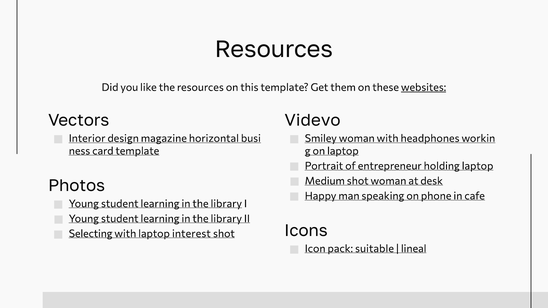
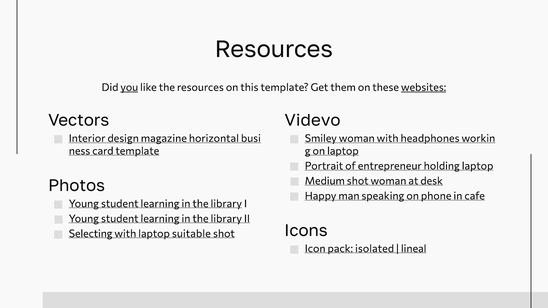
you underline: none -> present (129, 87)
interest: interest -> suitable (191, 234)
suitable: suitable -> isolated (375, 249)
